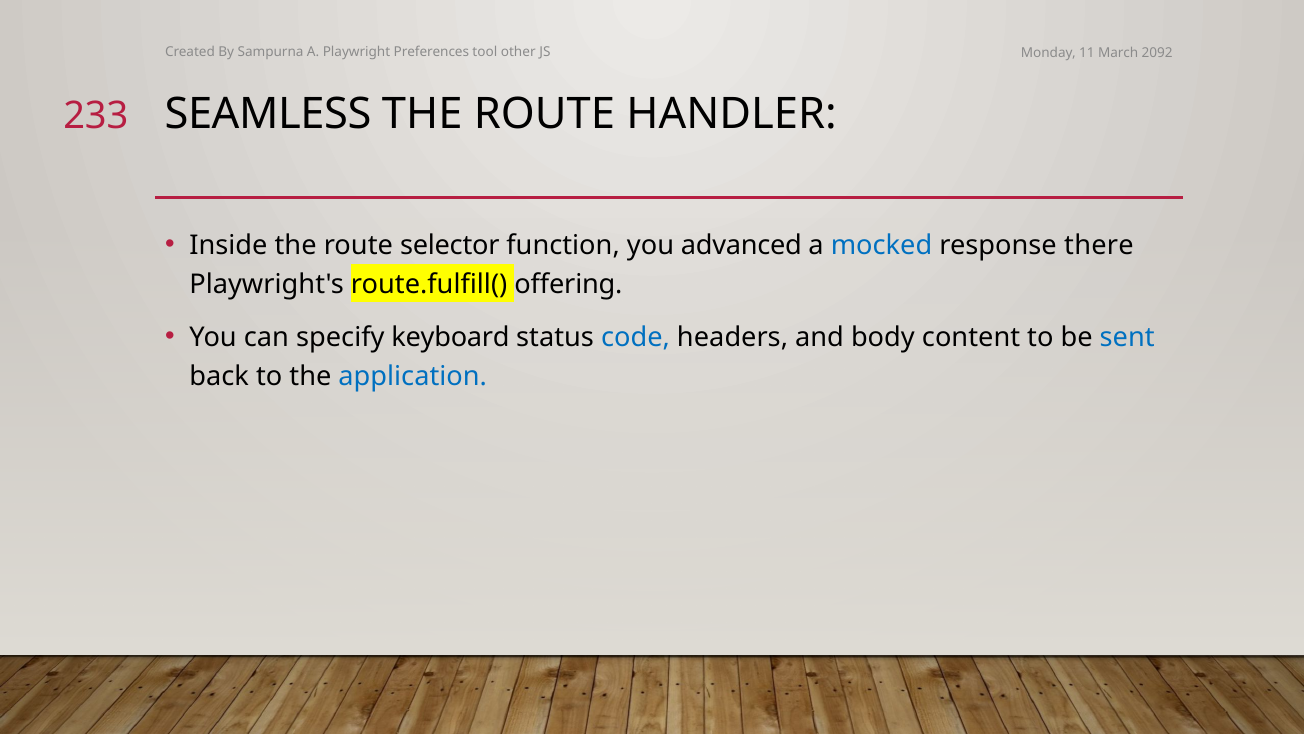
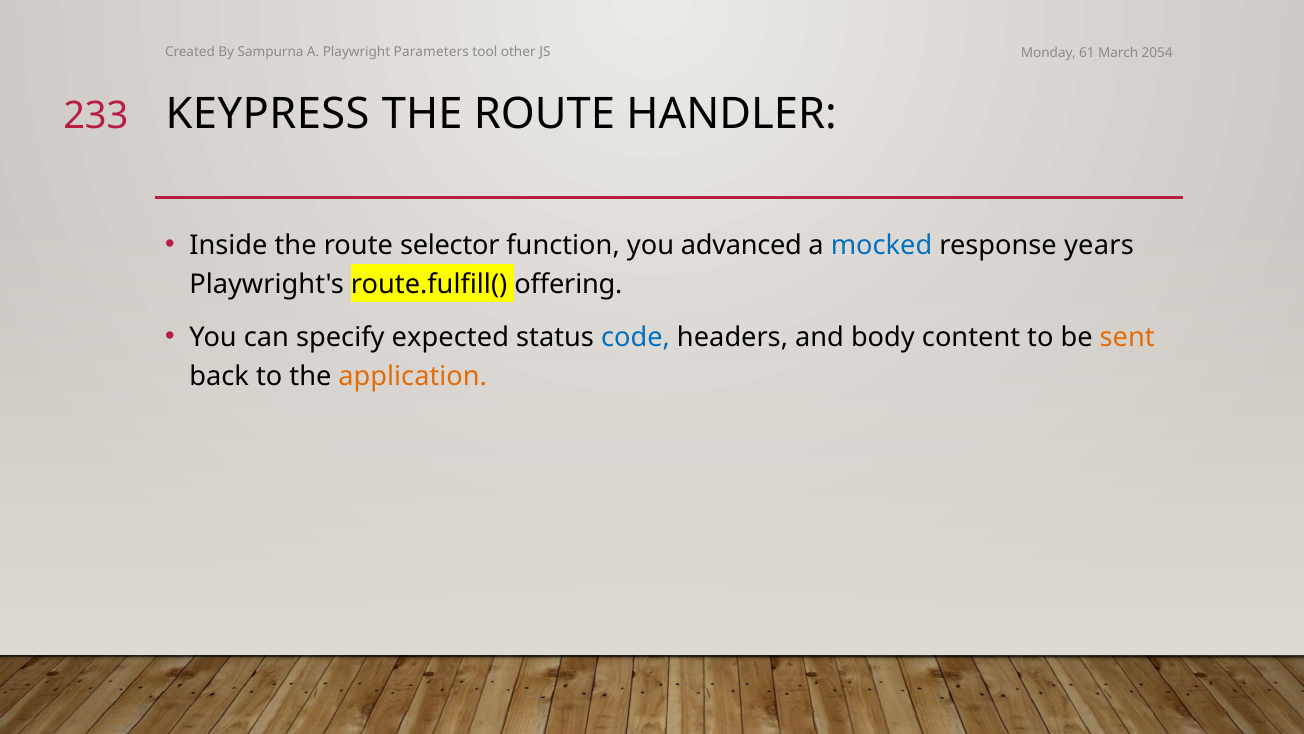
Preferences: Preferences -> Parameters (431, 52)
11: 11 -> 61 (1087, 53)
2092: 2092 -> 2054 (1157, 53)
SEAMLESS: SEAMLESS -> KEYPRESS (268, 114)
there: there -> years (1099, 245)
keyboard: keyboard -> expected (450, 337)
sent colour: blue -> orange (1127, 337)
application colour: blue -> orange (413, 376)
